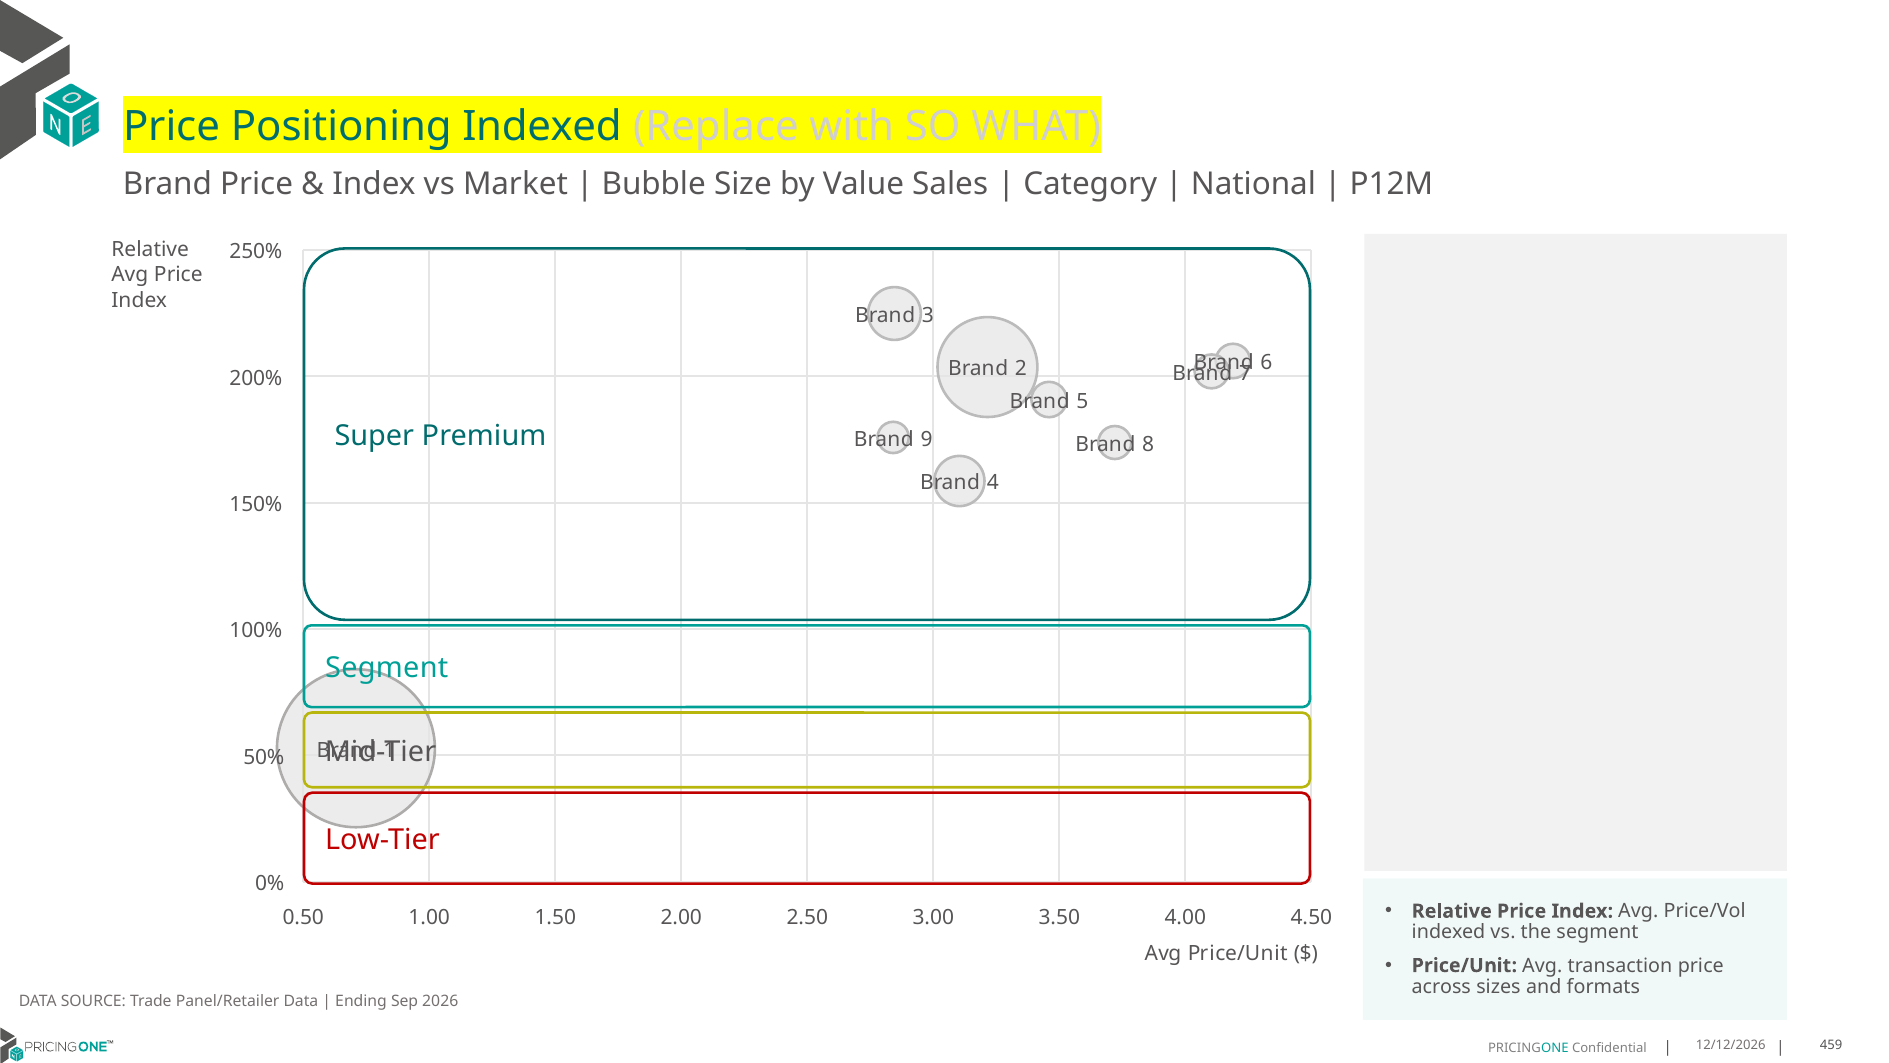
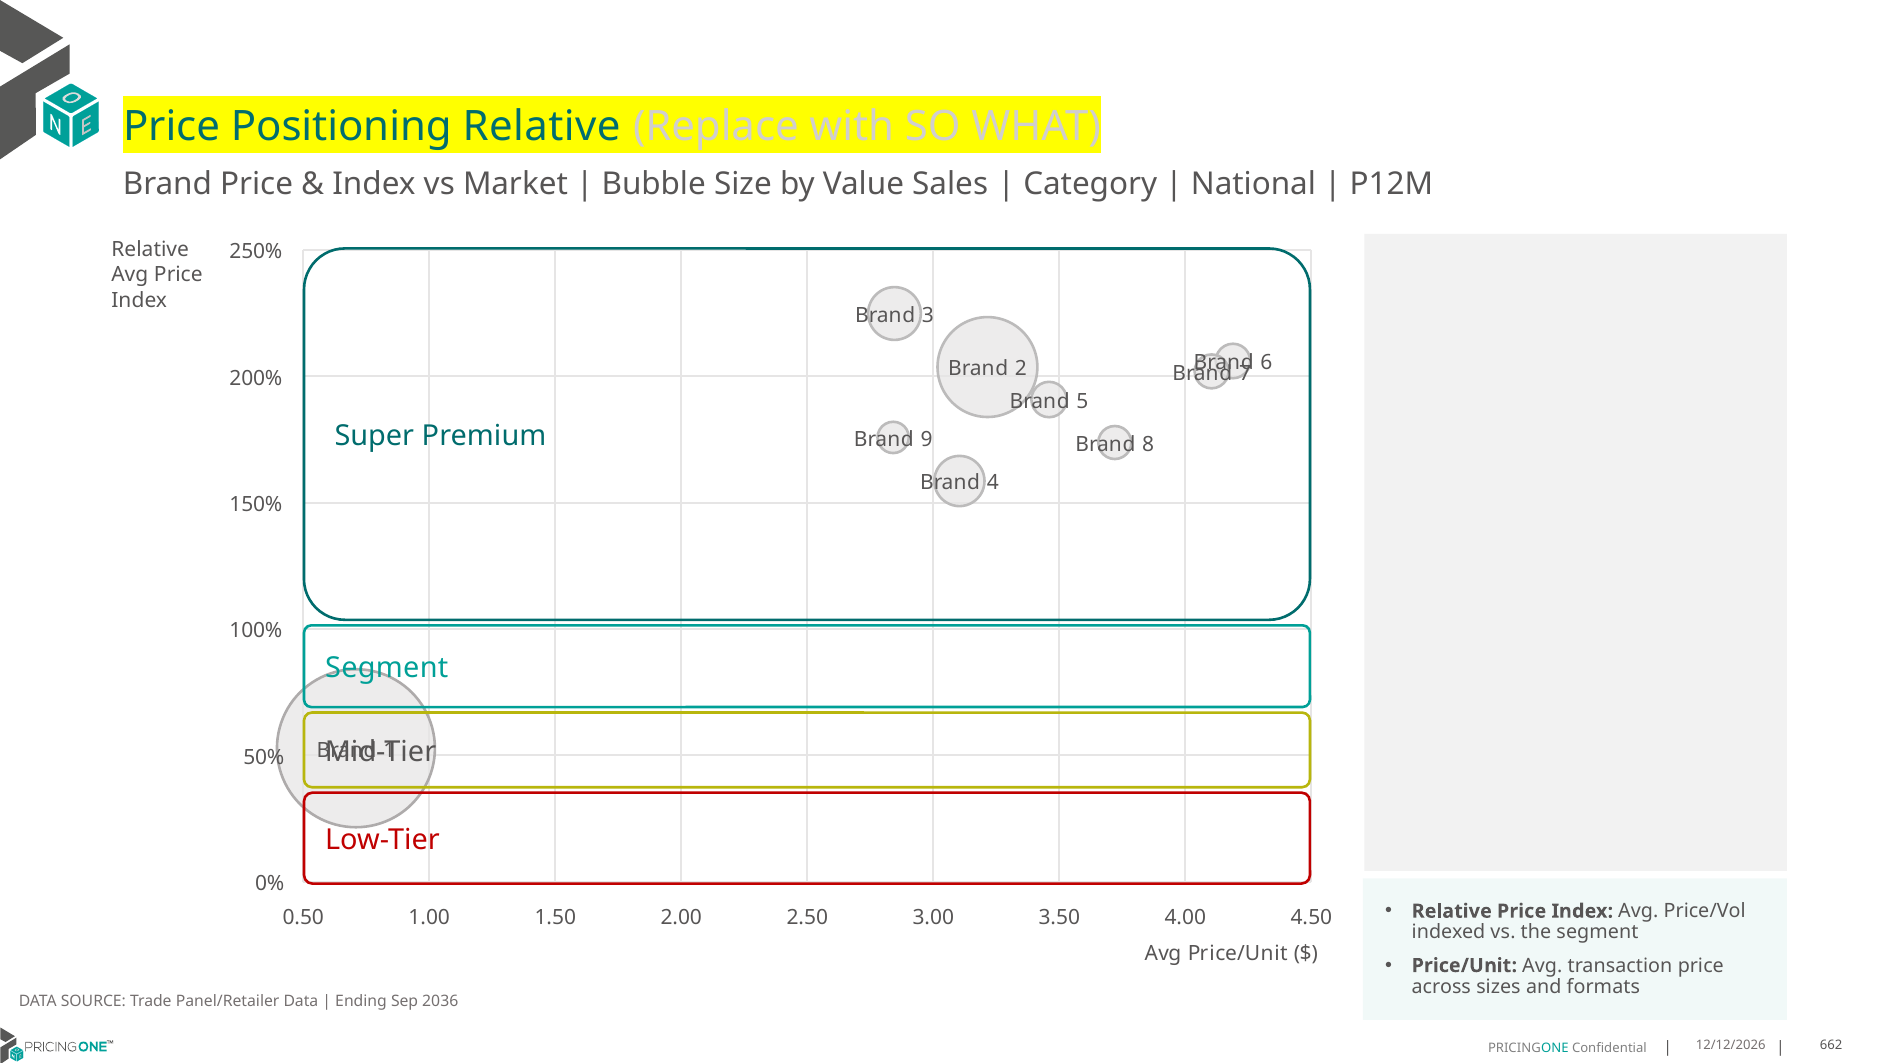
Positioning Indexed: Indexed -> Relative (542, 127)
2026: 2026 -> 2036 (440, 1001)
459: 459 -> 662 (1831, 1045)
